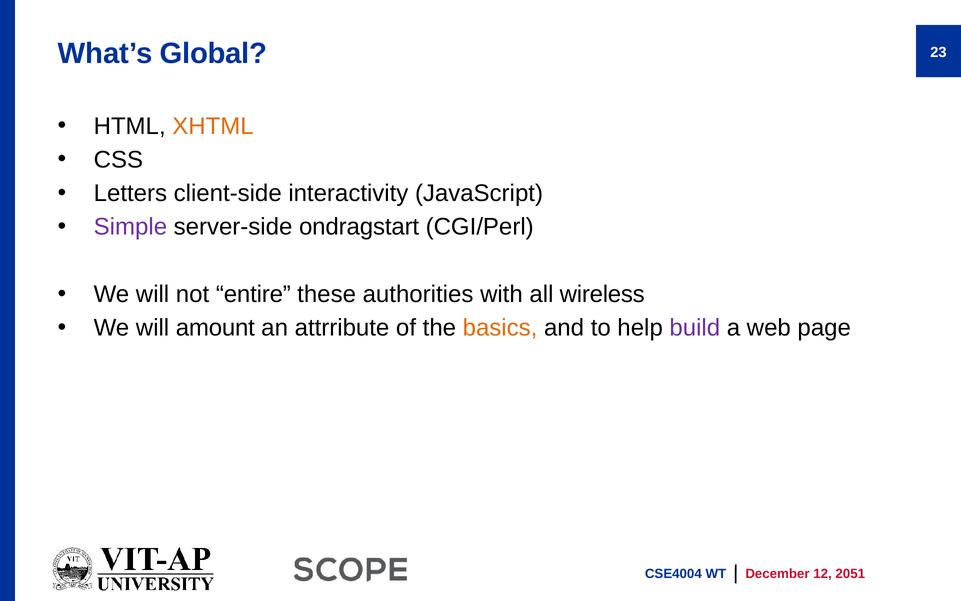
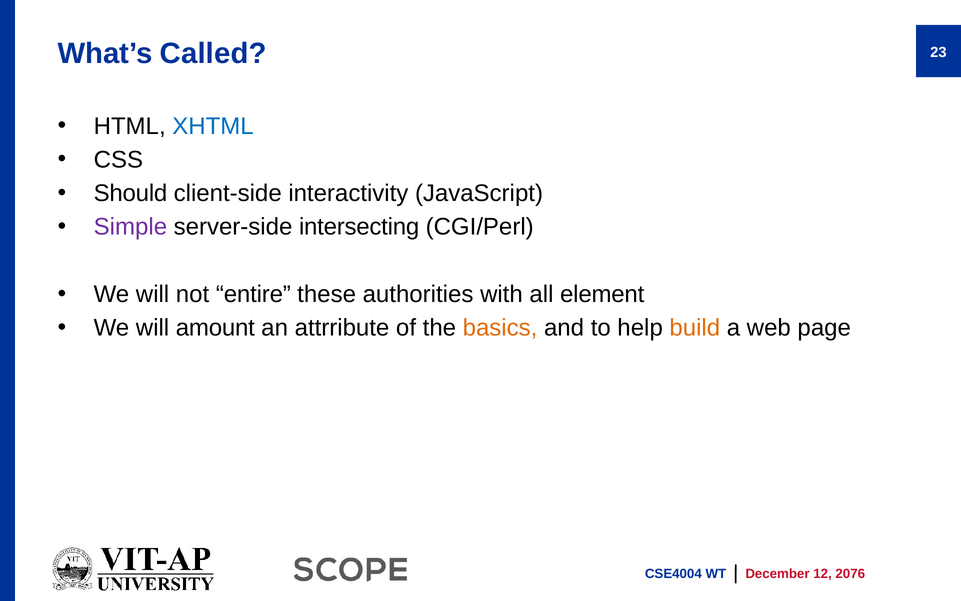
Global: Global -> Called (213, 54)
XHTML colour: orange -> blue (213, 126)
Letters: Letters -> Should (131, 193)
ondragstart: ondragstart -> intersecting (359, 227)
wireless: wireless -> element (602, 294)
build colour: purple -> orange (695, 328)
2051: 2051 -> 2076 (850, 574)
